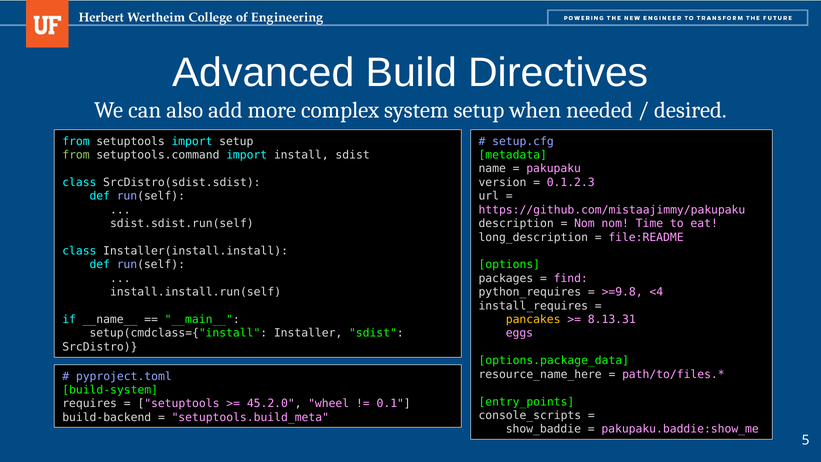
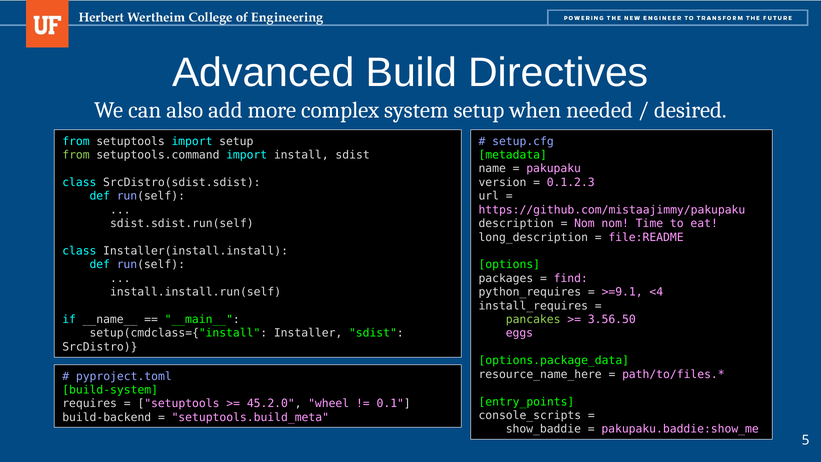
>=9.8: >=9.8 -> >=9.1 (622, 292)
pancakes colour: yellow -> light green (533, 319)
8.13.31: 8.13.31 -> 3.56.50 (612, 319)
